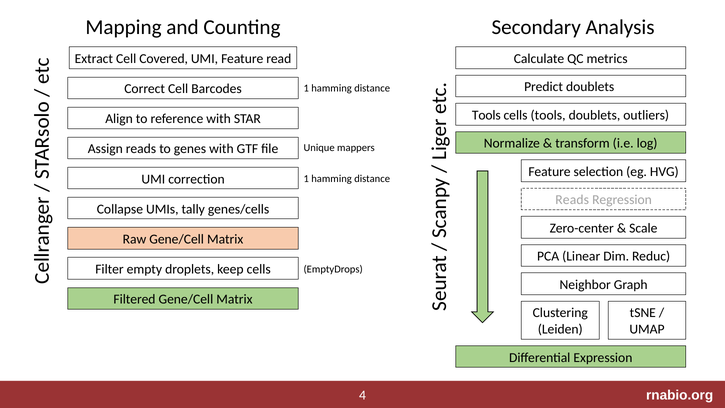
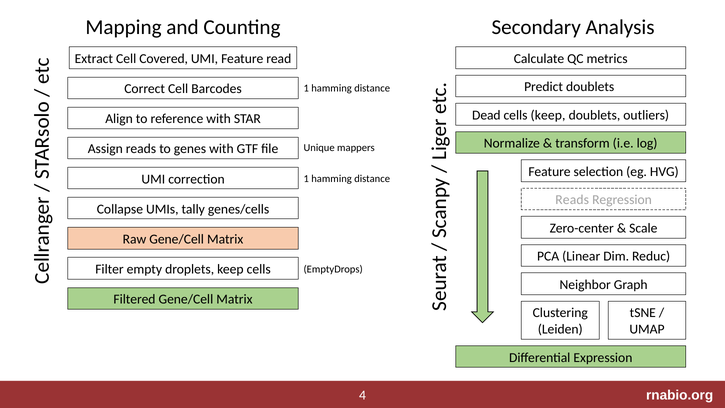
Tools: Tools -> Dead (486, 115)
cells tools: tools -> keep (548, 115)
